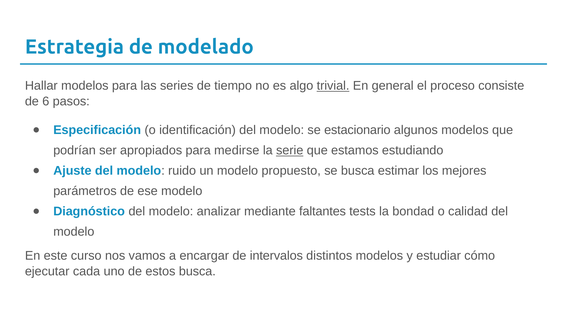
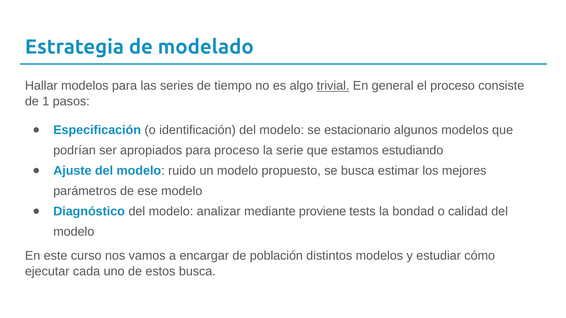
6: 6 -> 1 (46, 102)
para medirse: medirse -> proceso (237, 151)
serie underline: present -> none (290, 151)
faltantes: faltantes -> proviene (323, 212)
intervalos: intervalos -> población (276, 256)
